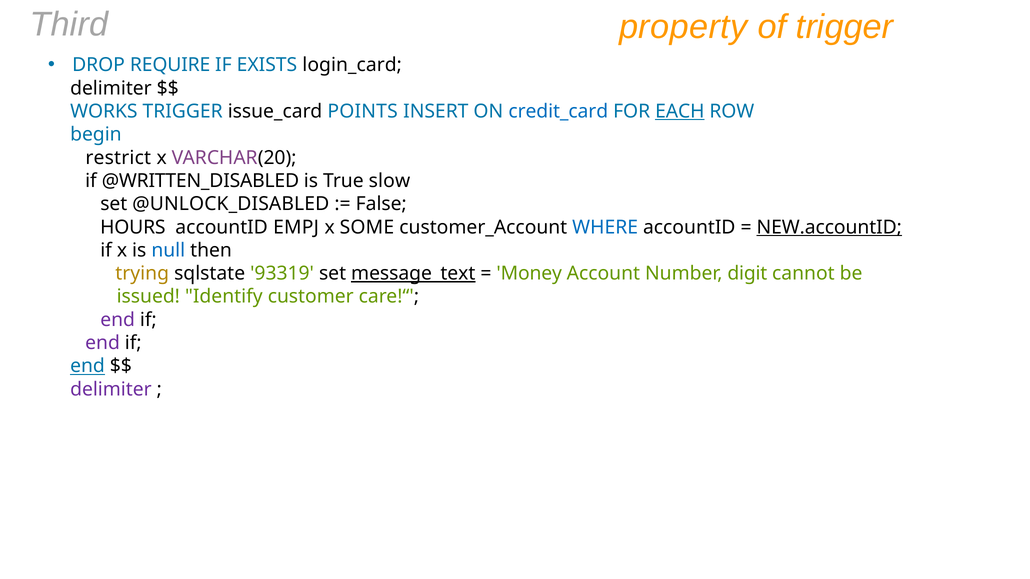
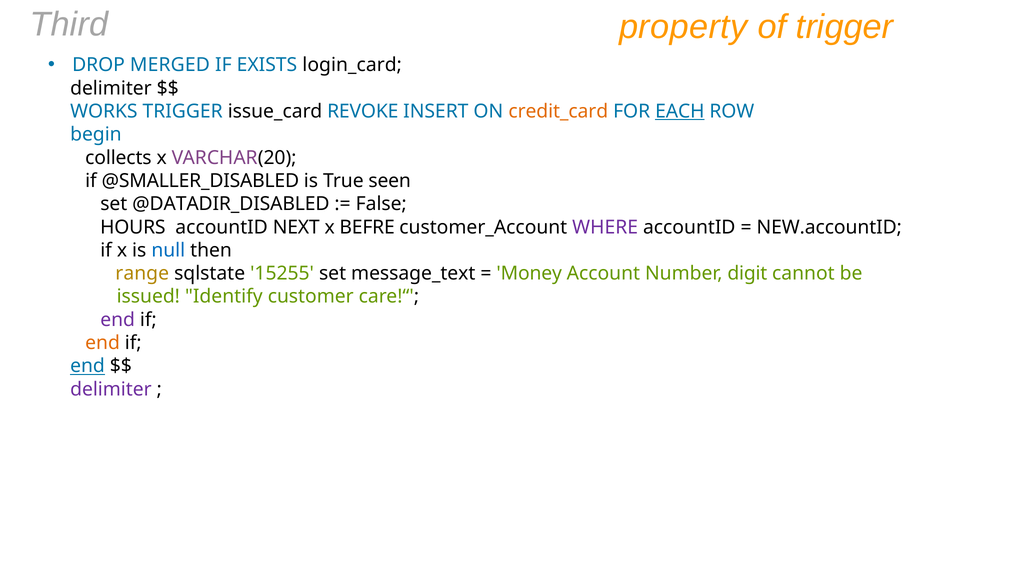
REQUIRE: REQUIRE -> MERGED (170, 65)
POINTS: POINTS -> REVOKE (363, 111)
credit_card colour: blue -> orange (558, 111)
restrict: restrict -> collects (118, 158)
@WRITTEN_DISABLED: @WRITTEN_DISABLED -> @SMALLER_DISABLED (200, 181)
slow: slow -> seen (390, 181)
@UNLOCK_DISABLED: @UNLOCK_DISABLED -> @DATADIR_DISABLED (231, 204)
EMPJ: EMPJ -> NEXT (296, 227)
SOME: SOME -> BEFRE (367, 227)
WHERE colour: blue -> purple (605, 227)
NEW.accountID underline: present -> none (829, 227)
trying: trying -> range (142, 274)
93319: 93319 -> 15255 (282, 274)
message_text underline: present -> none (413, 274)
end colour: purple -> orange (103, 343)
